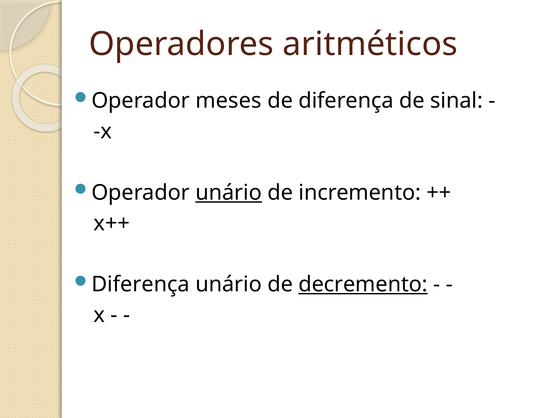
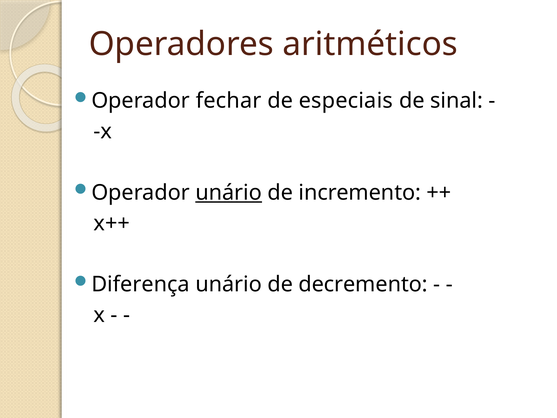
meses: meses -> fechar (229, 101)
de diferença: diferença -> especiais (346, 101)
decremento underline: present -> none (363, 284)
